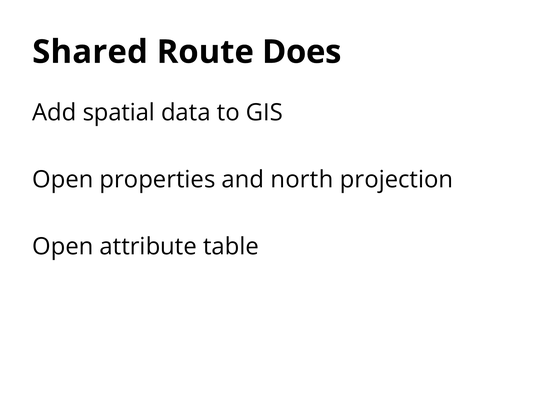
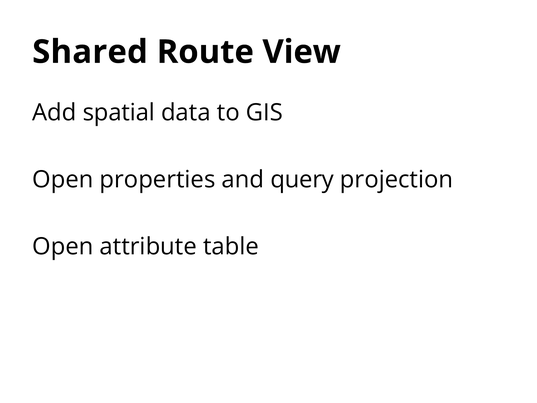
Does: Does -> View (302, 52)
north: north -> query (302, 180)
